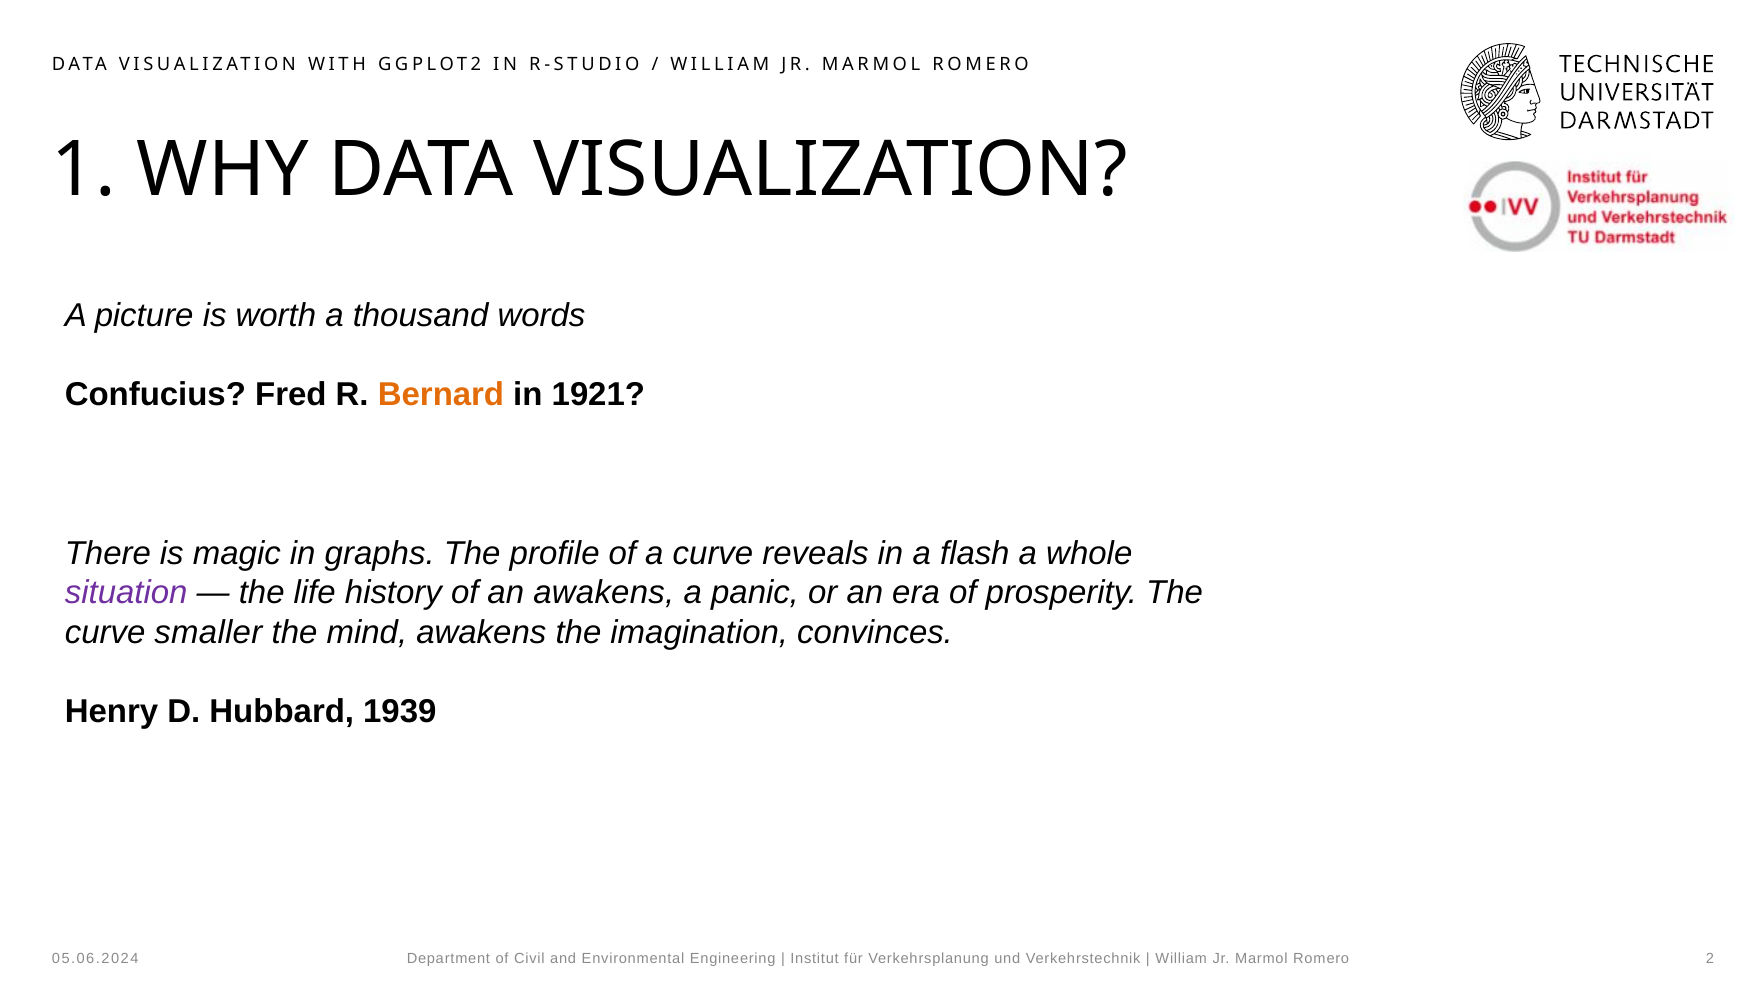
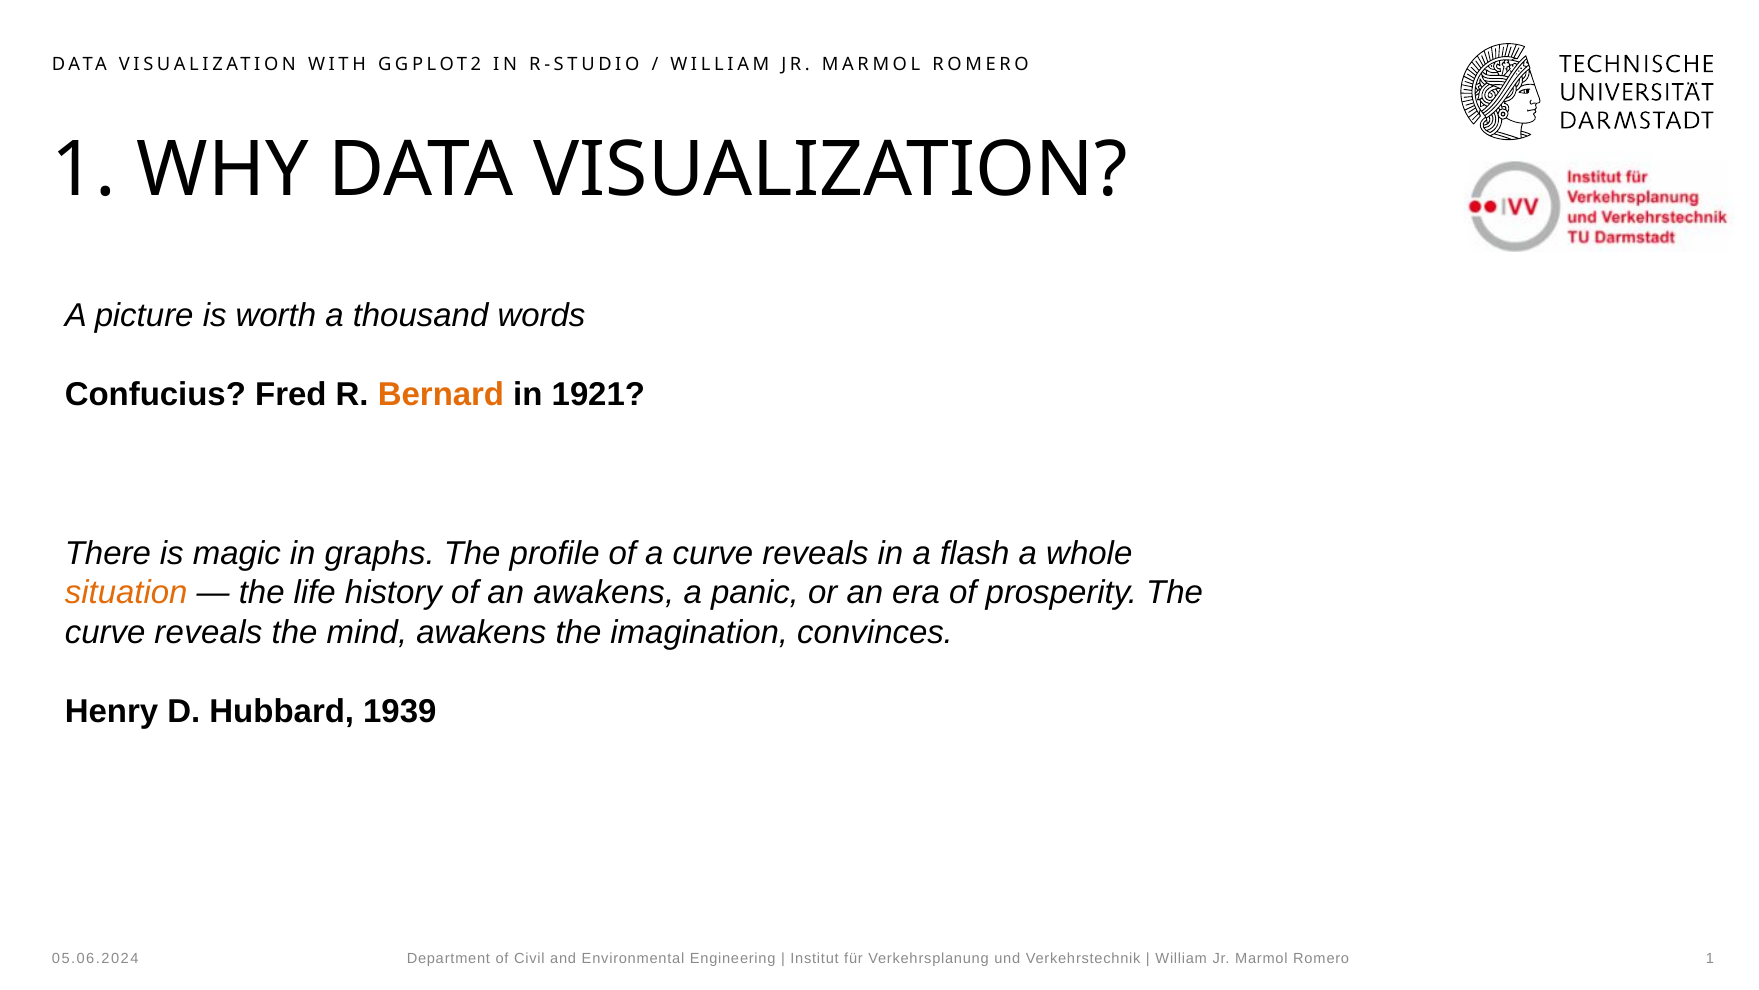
situation colour: purple -> orange (126, 593)
smaller: smaller -> reveals (208, 632)
Romero 2: 2 -> 1 (1710, 958)
